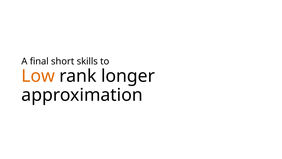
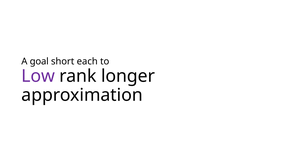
final: final -> goal (39, 61)
skills: skills -> each (87, 61)
Low colour: orange -> purple (38, 76)
